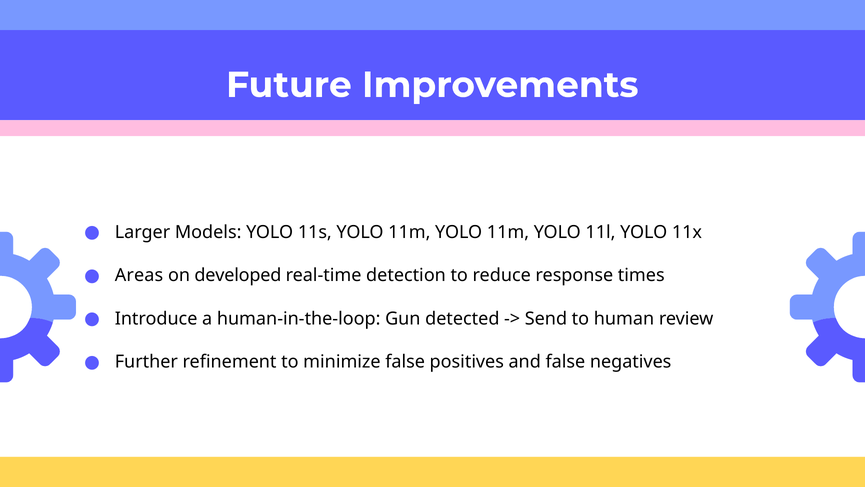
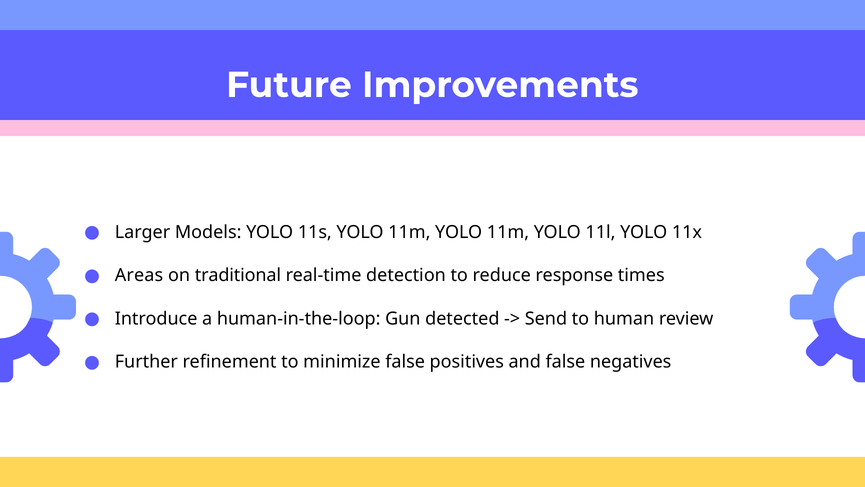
developed: developed -> traditional (238, 275)
